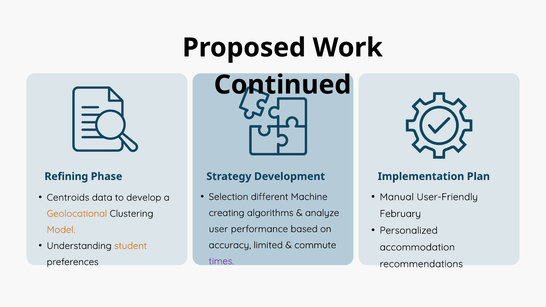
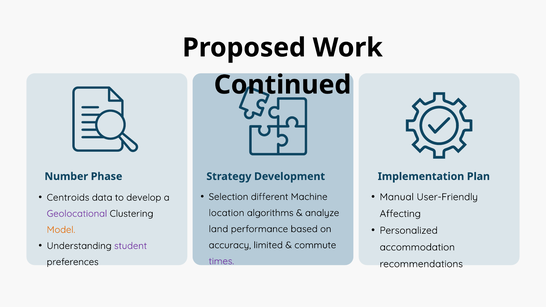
Refining: Refining -> Number (66, 177)
creating: creating -> location (227, 213)
February: February -> Affecting (400, 214)
Geolocational colour: orange -> purple (77, 214)
user: user -> land (218, 229)
student colour: orange -> purple (131, 246)
